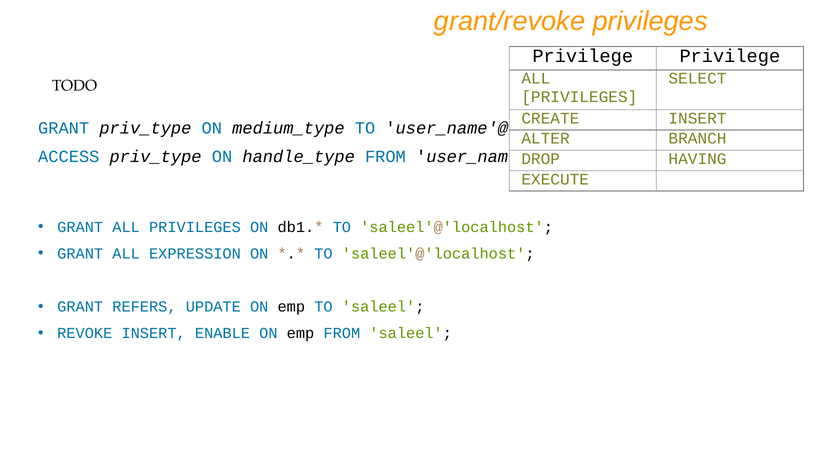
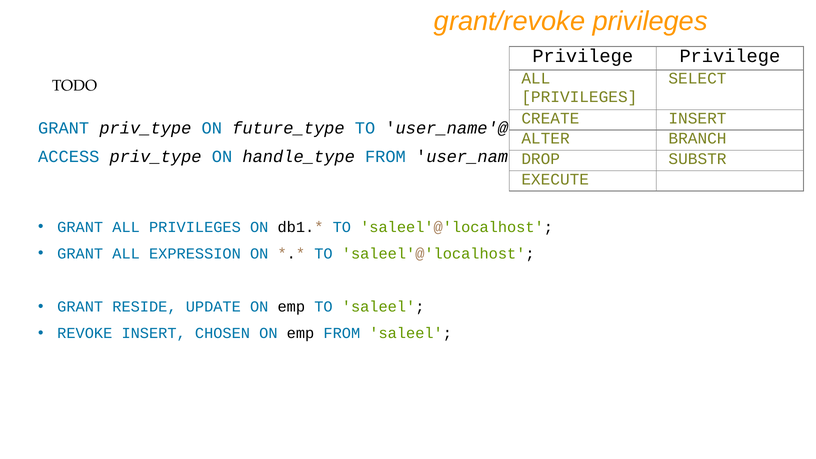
medium_type: medium_type -> future_type (288, 128)
HAVING: HAVING -> SUBSTR (698, 159)
REFERS: REFERS -> RESIDE (144, 307)
ENABLE: ENABLE -> CHOSEN (222, 333)
